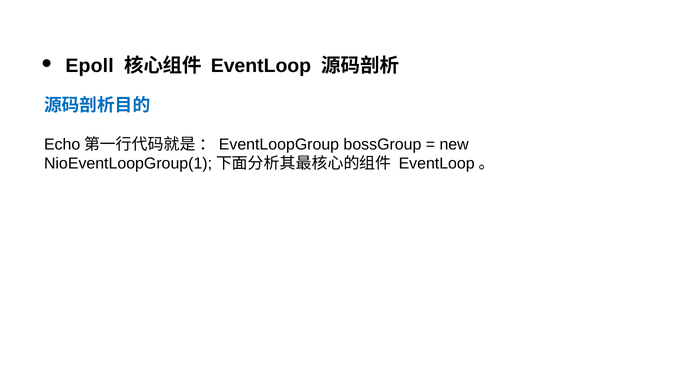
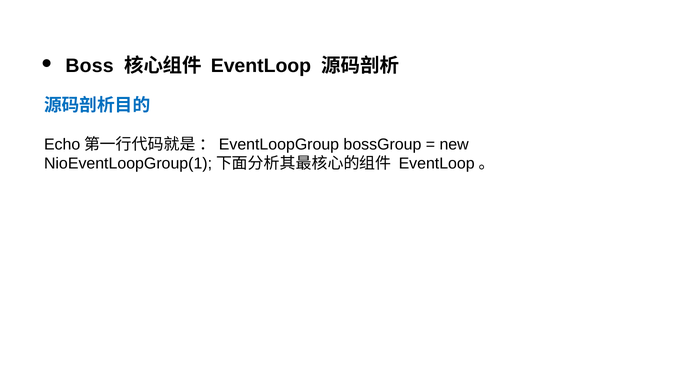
Epoll: Epoll -> Boss (90, 66)
